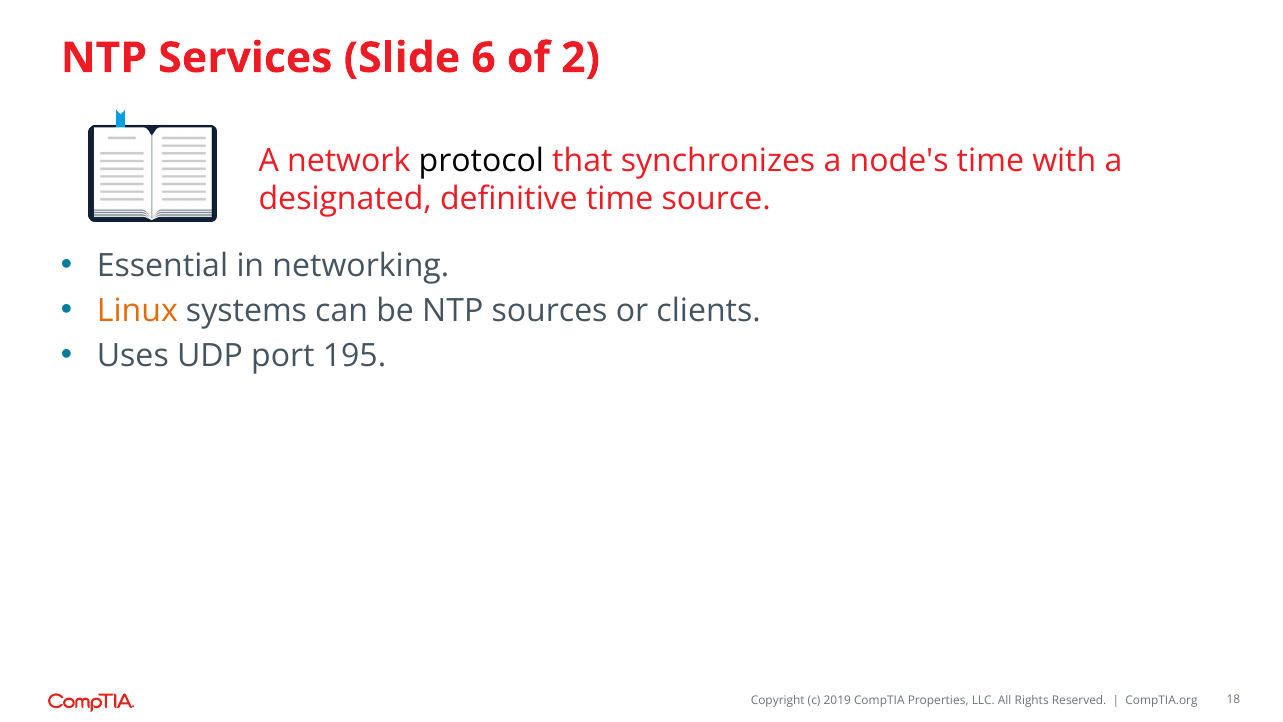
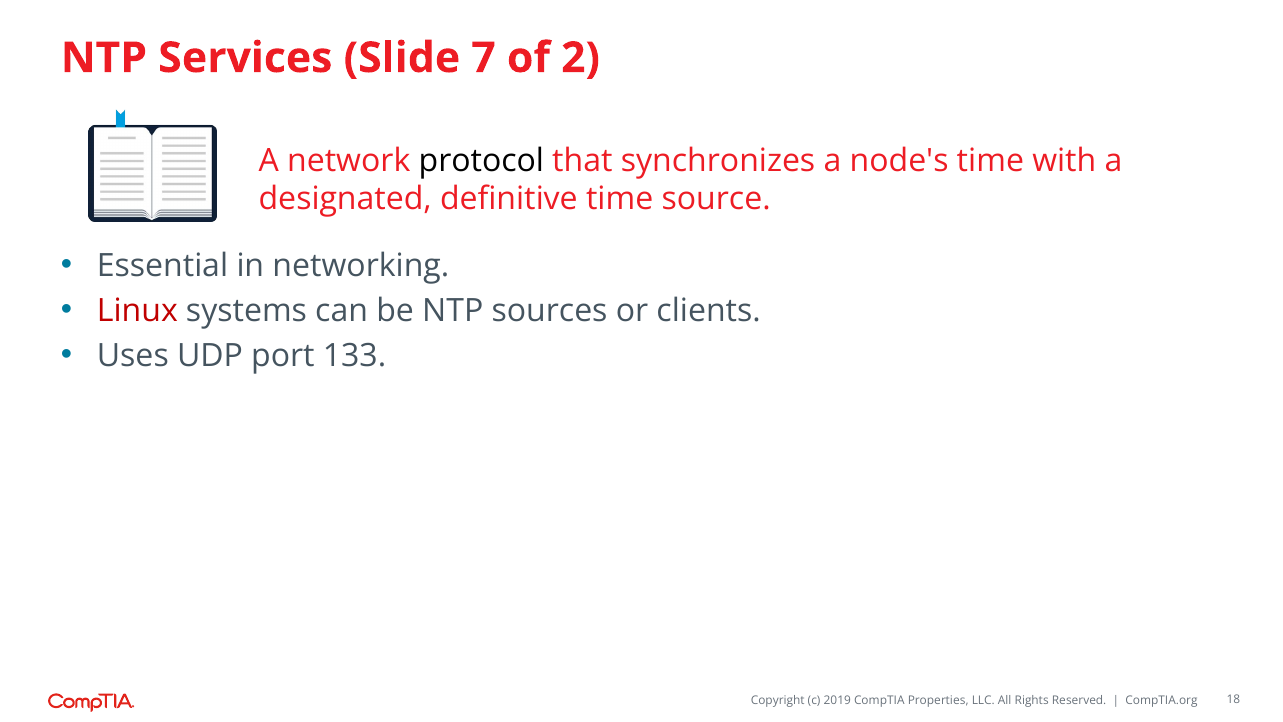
6: 6 -> 7 (483, 58)
Linux colour: orange -> red (137, 311)
195: 195 -> 133 (355, 356)
